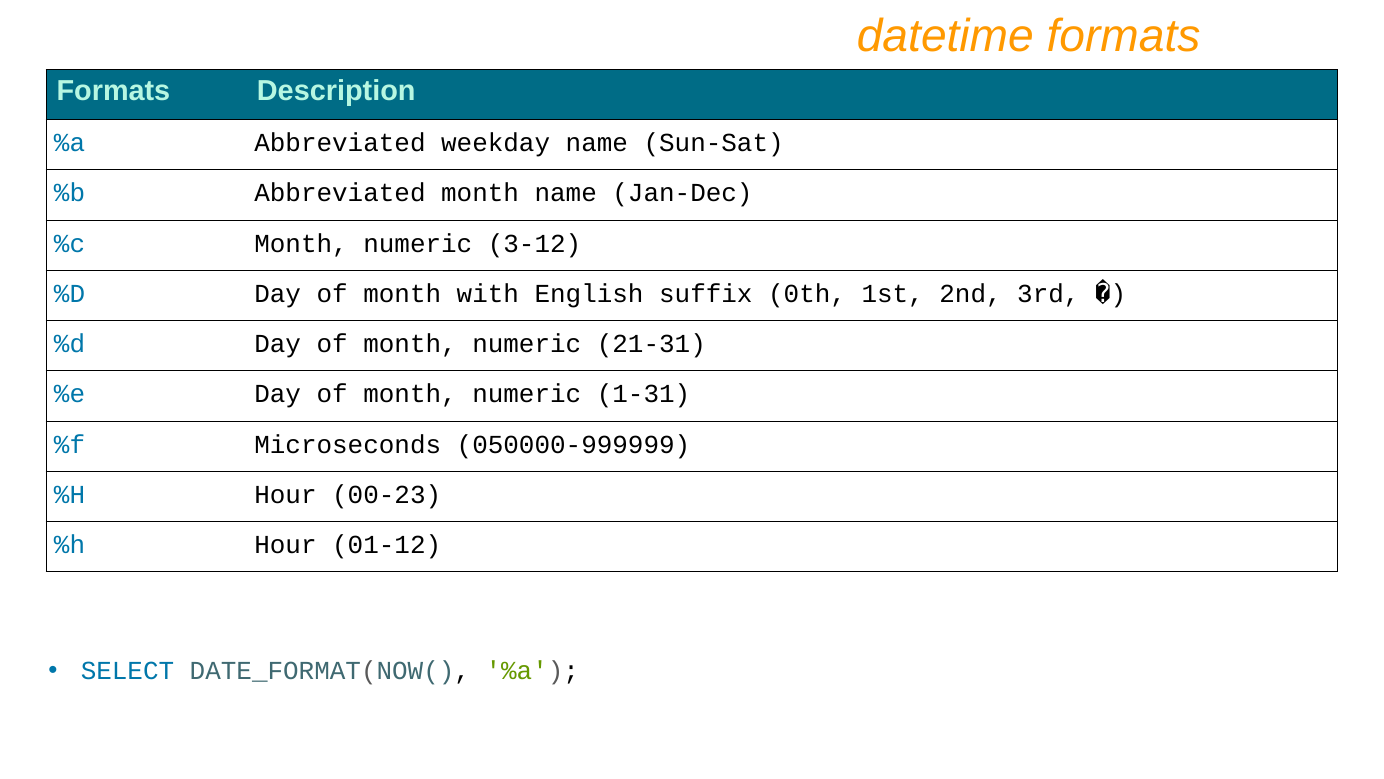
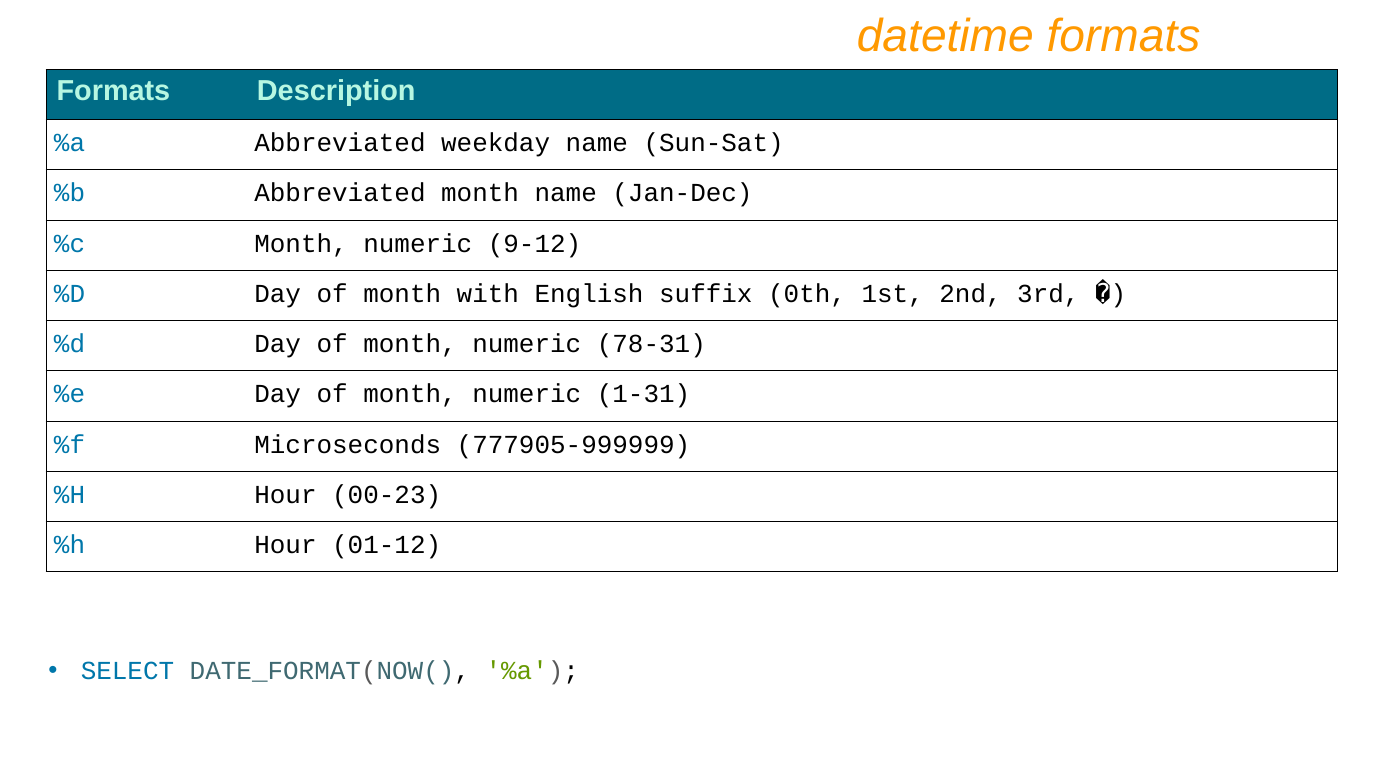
3-12: 3-12 -> 9-12 (535, 243)
21-31: 21-31 -> 78-31 (651, 344)
050000-999999: 050000-999999 -> 777905-999999 (573, 444)
